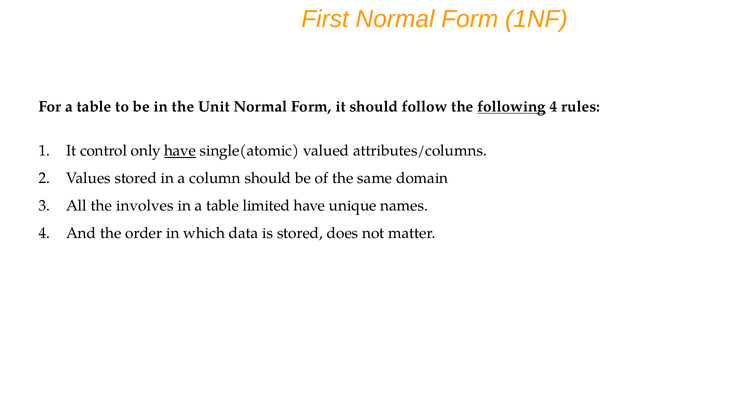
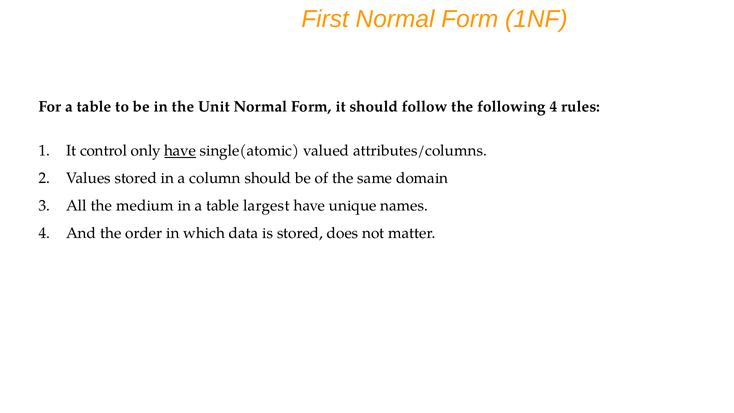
following underline: present -> none (512, 107)
involves: involves -> medium (145, 206)
limited: limited -> largest (266, 206)
